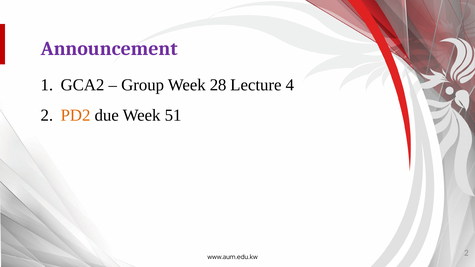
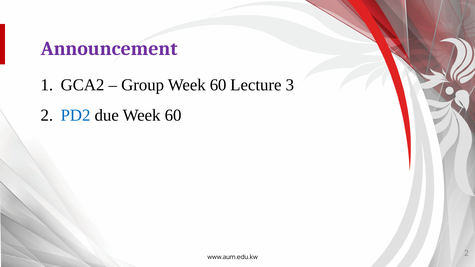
Group Week 28: 28 -> 60 (218, 85)
4: 4 -> 3 (290, 85)
PD2 colour: orange -> blue (76, 115)
due Week 51: 51 -> 60 (173, 115)
